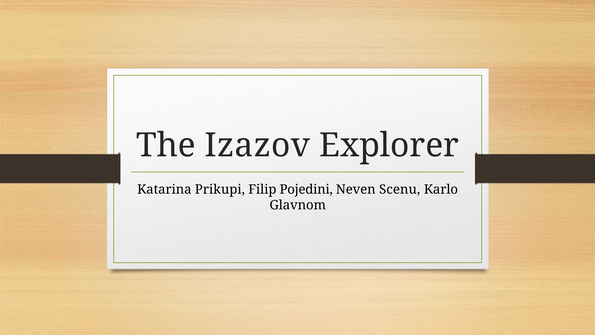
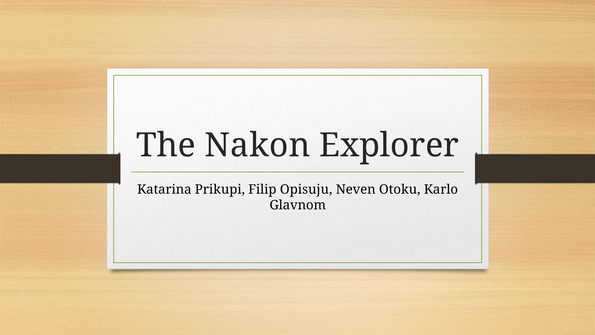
Izazov: Izazov -> Nakon (257, 145)
Pojedini: Pojedini -> Opisuju (306, 189)
Scenu: Scenu -> Otoku (400, 189)
